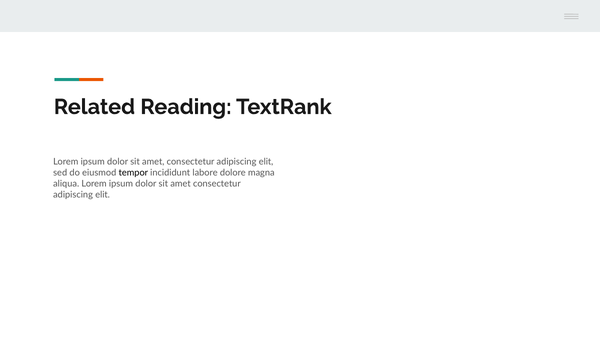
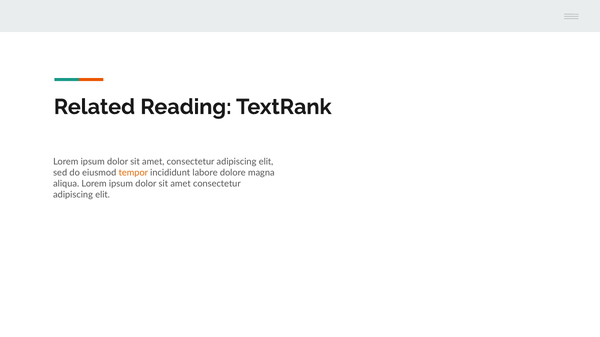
tempor colour: black -> orange (133, 173)
